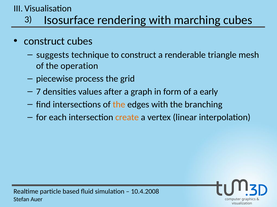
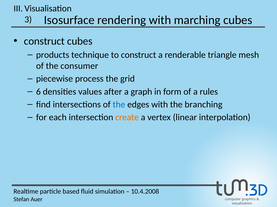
suggests: suggests -> products (53, 55)
operation: operation -> consumer (79, 66)
7: 7 -> 6 (38, 92)
early: early -> rules (209, 92)
the colour: orange -> blue (119, 105)
